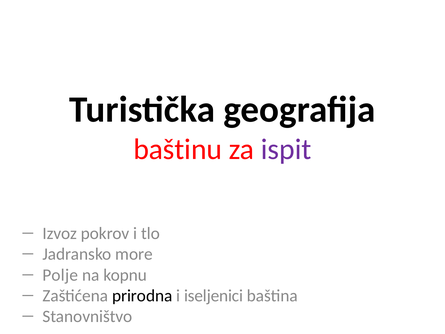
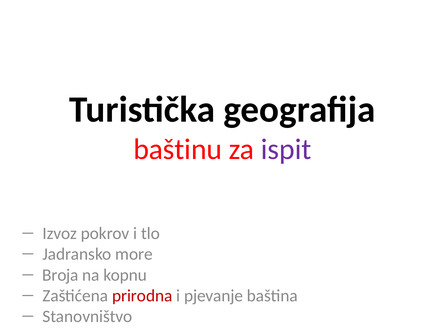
Polje: Polje -> Broja (60, 275)
prirodna colour: black -> red (142, 296)
iseljenici: iseljenici -> pjevanje (214, 296)
